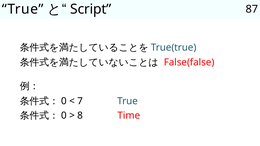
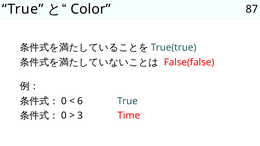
Script: Script -> Color (91, 9)
7: 7 -> 6 (80, 101)
8: 8 -> 3 (80, 116)
